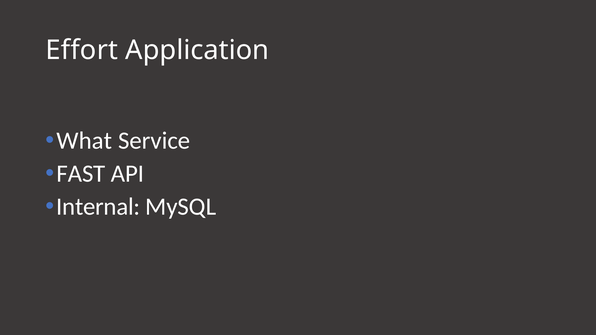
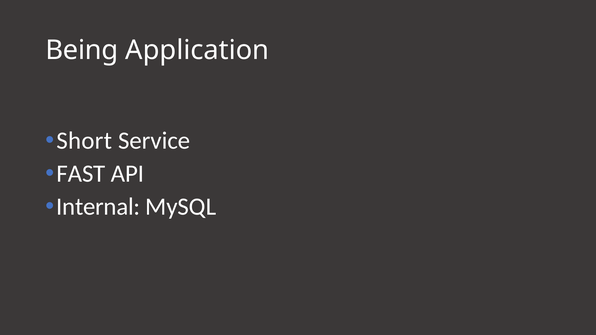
Effort: Effort -> Being (82, 50)
What: What -> Short (84, 141)
